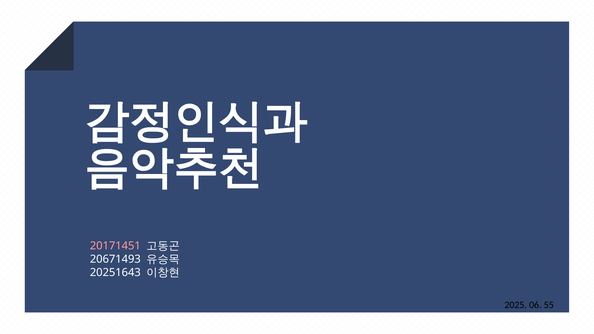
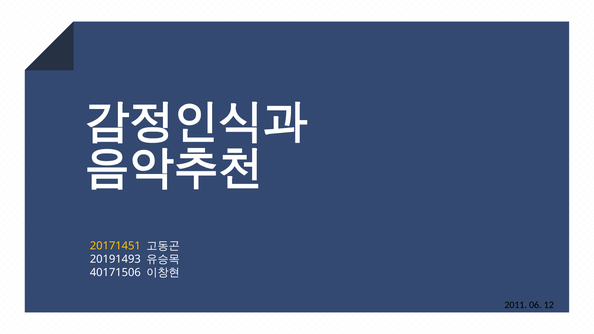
20171451 colour: pink -> yellow (115, 246)
20671493: 20671493 -> 20191493 (115, 259)
20251643: 20251643 -> 40171506 (115, 273)
2025: 2025 -> 2011 (516, 305)
55: 55 -> 12 (549, 305)
